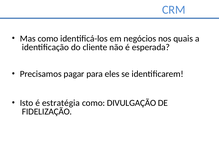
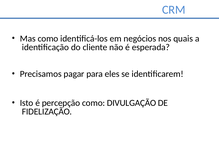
estratégia: estratégia -> percepção (61, 103)
